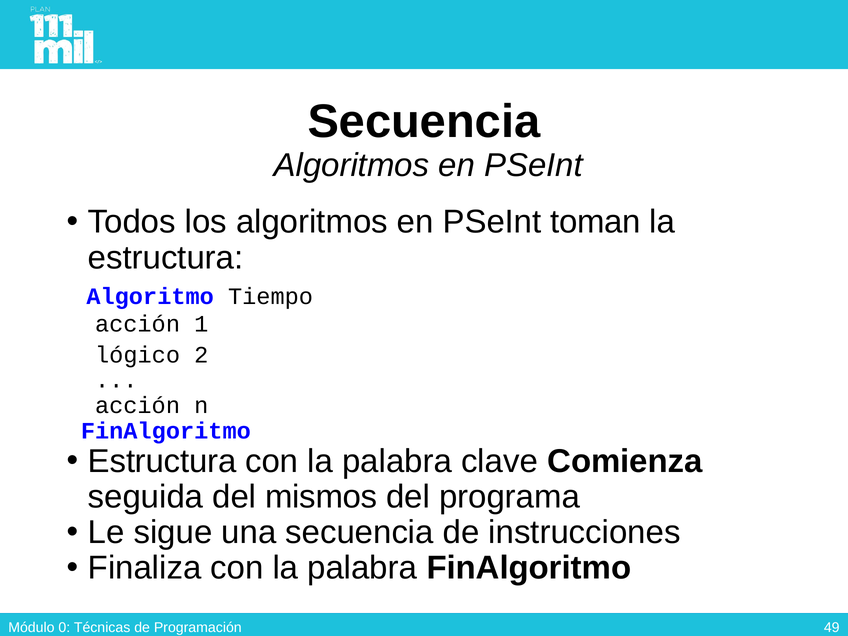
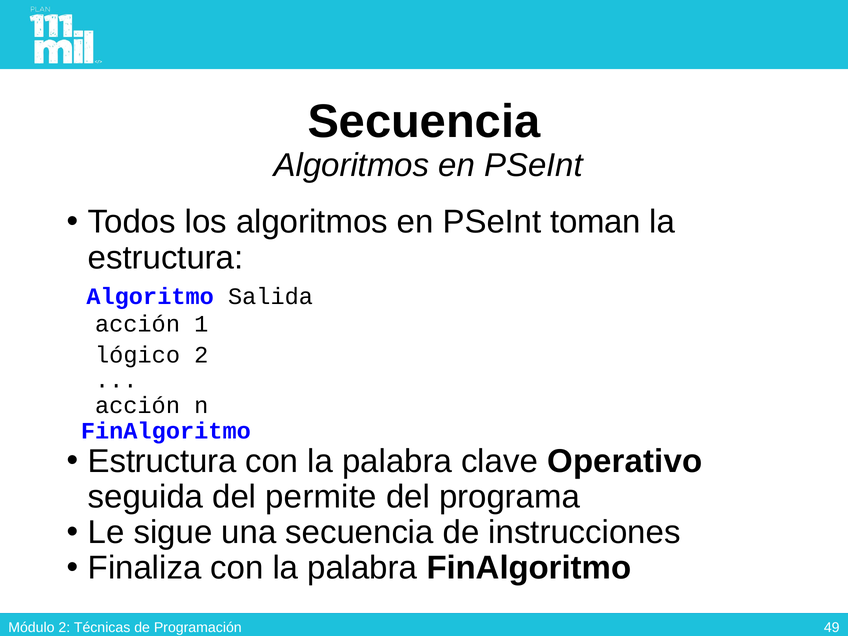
Tiempo: Tiempo -> Salida (271, 296)
Comienza: Comienza -> Operativo (625, 461)
mismos: mismos -> permite (321, 497)
Módulo 0: 0 -> 2 (64, 628)
